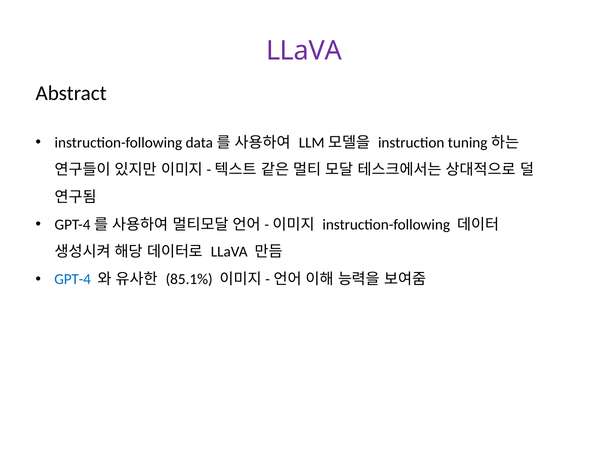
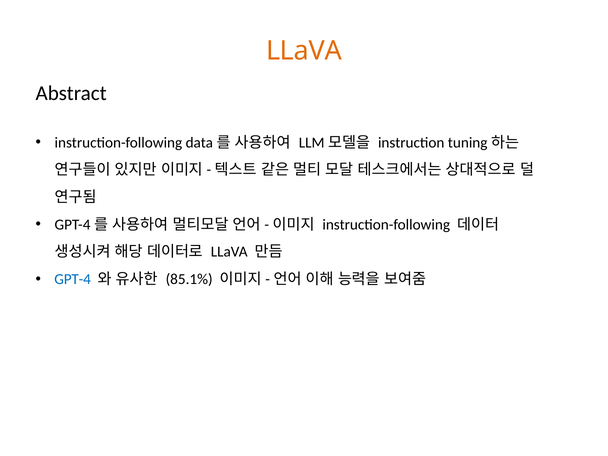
LLaVA colour: purple -> orange (304, 51)
